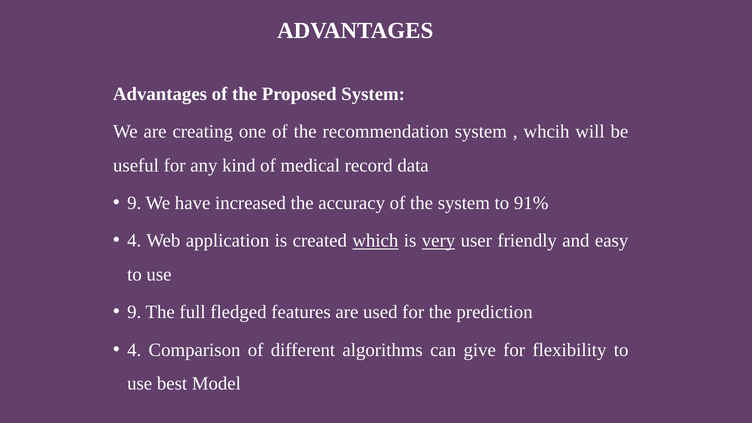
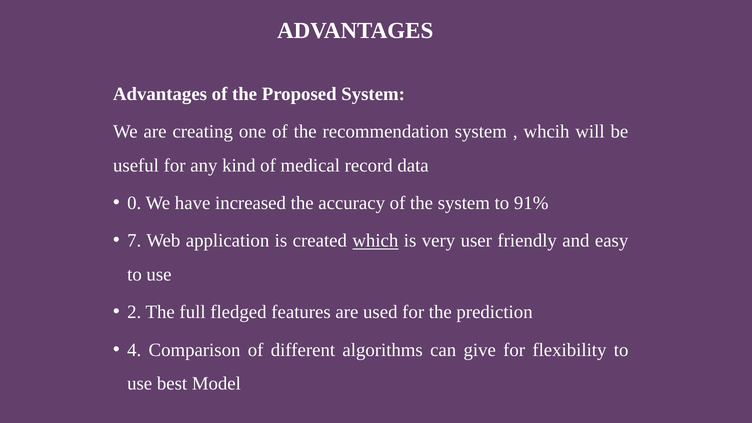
9: 9 -> 0 (134, 203)
4: 4 -> 7 (134, 241)
very underline: present -> none (438, 241)
9: 9 -> 2 (134, 312)
